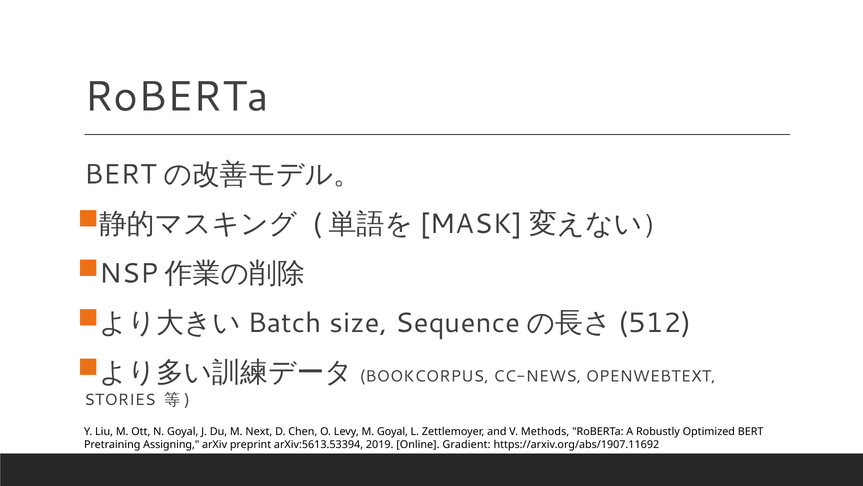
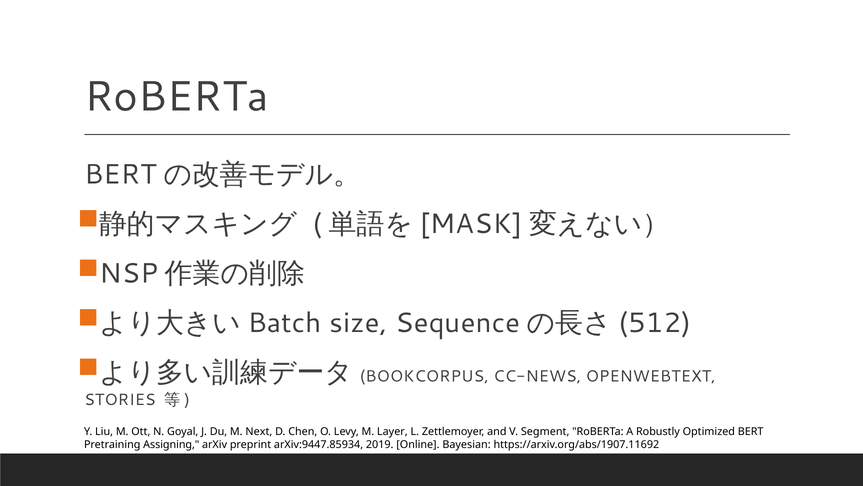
M Goyal: Goyal -> Layer (392, 431)
Methods: Methods -> Segment (545, 431)
arXiv:5613.53394: arXiv:5613.53394 -> arXiv:9447.85934 (319, 444)
Gradient: Gradient -> Bayesian (467, 444)
